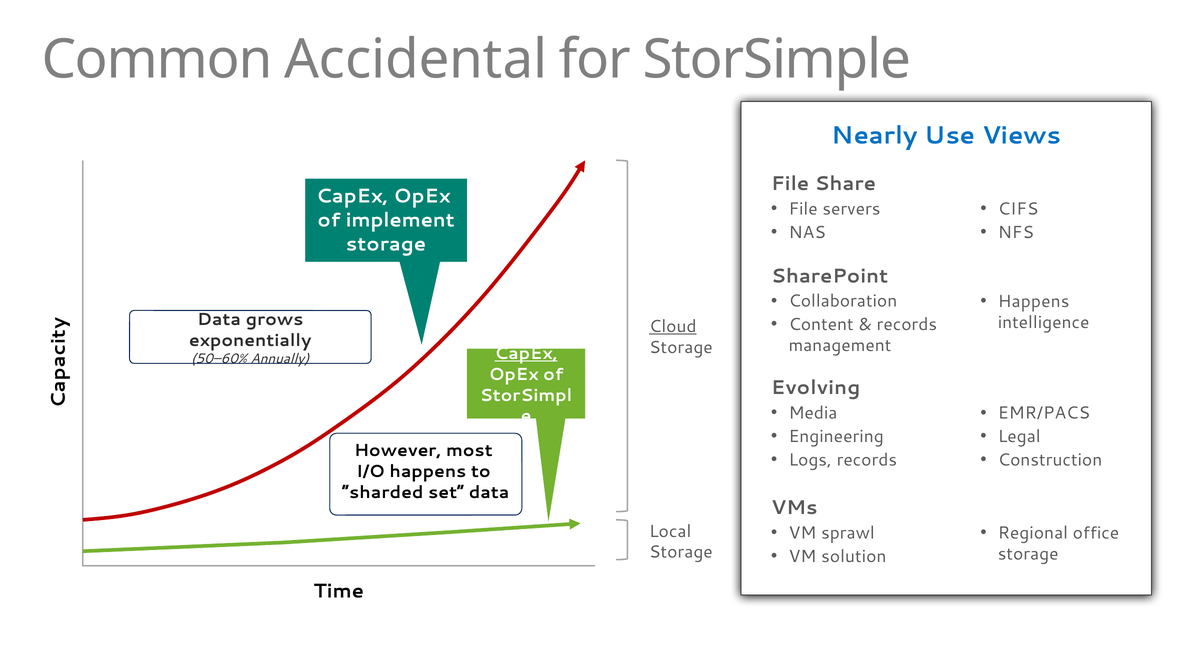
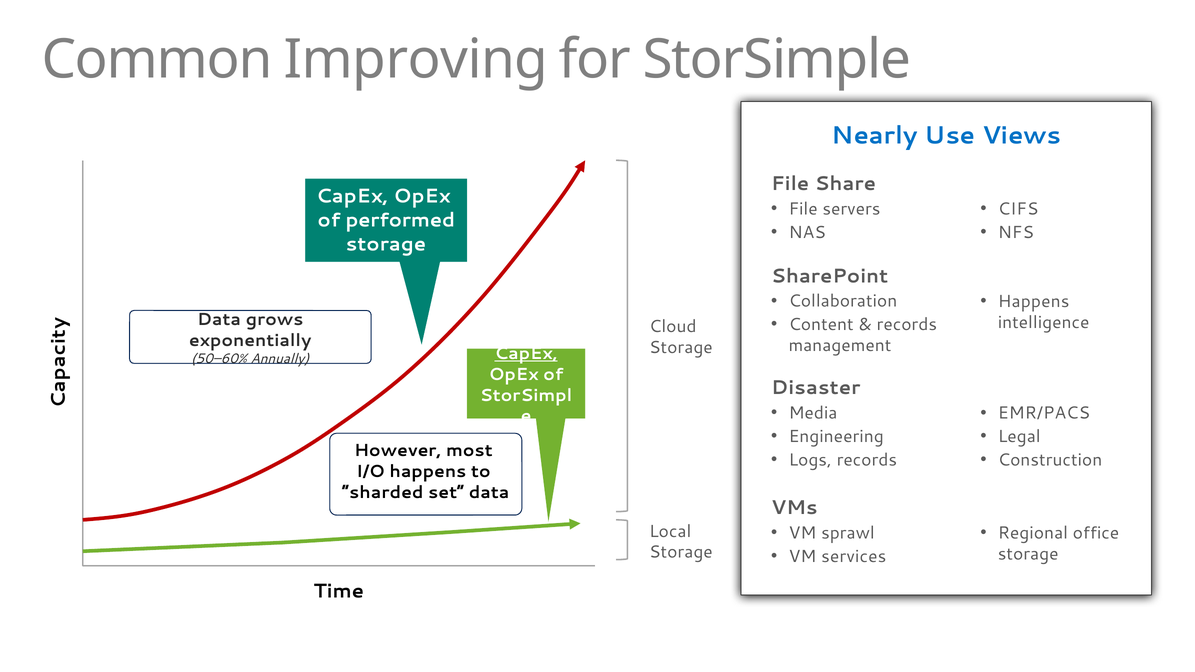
Accidental: Accidental -> Improving (416, 60)
implement: implement -> performed (400, 220)
Cloud underline: present -> none (673, 327)
Evolving: Evolving -> Disaster (816, 388)
solution: solution -> services (854, 556)
